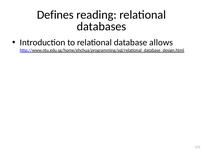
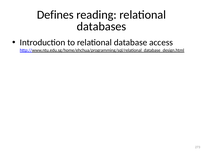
allows: allows -> access (161, 43)
